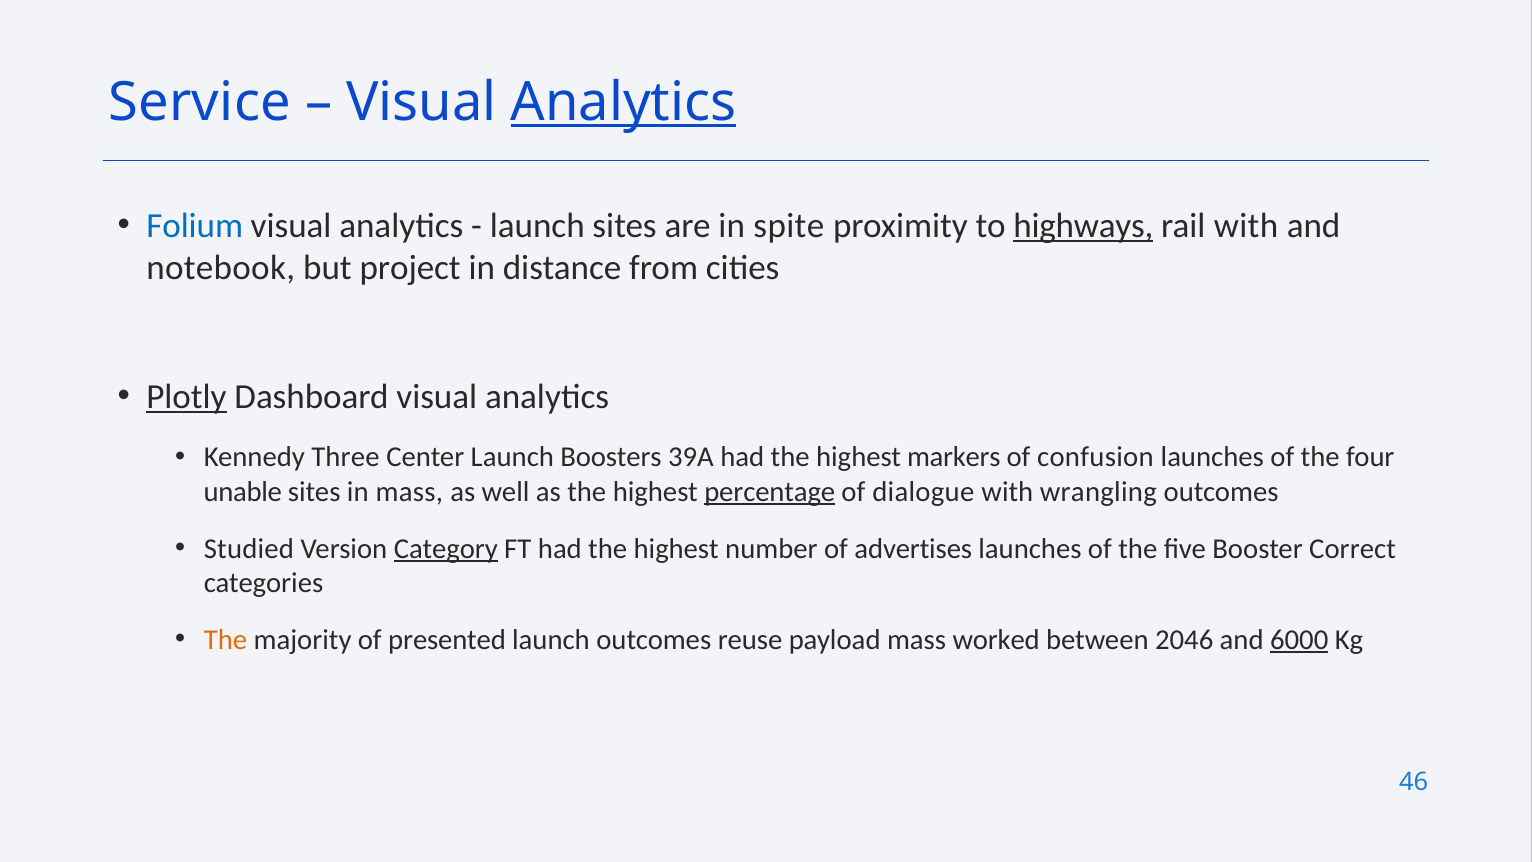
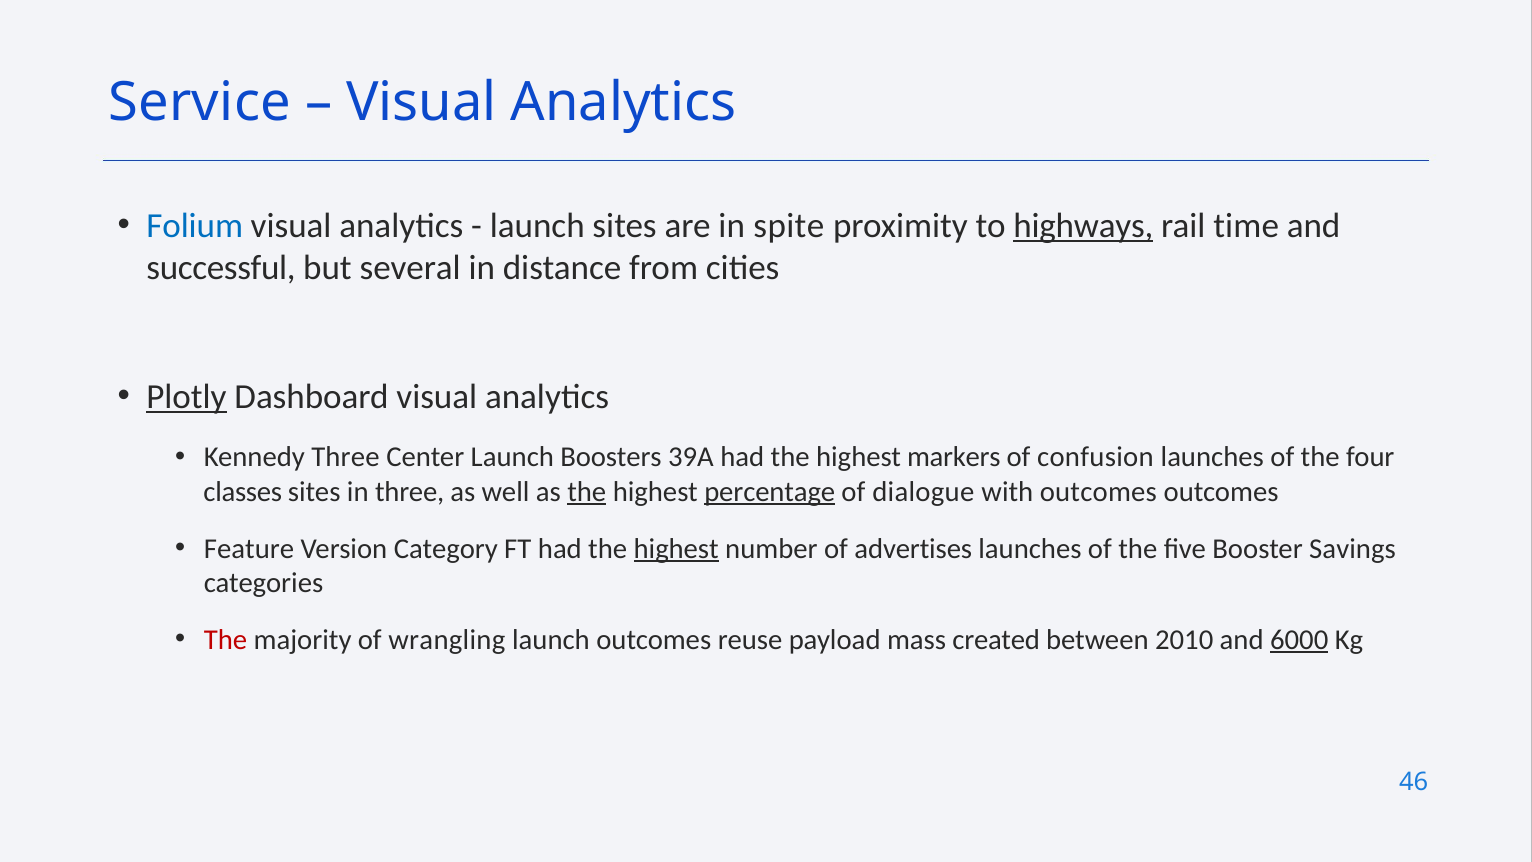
Analytics underline: present -> none (624, 102)
rail with: with -> time (1246, 226)
notebook: notebook -> successful (221, 268)
project: project -> several (410, 268)
unable: unable -> classes (243, 492)
in mass: mass -> three (410, 492)
the underline: none -> present (587, 492)
with wrangling: wrangling -> outcomes (1098, 492)
Studied: Studied -> Feature (249, 548)
Category underline: present -> none (446, 548)
highest underline: none -> present (676, 548)
Correct: Correct -> Savings (1353, 548)
The colour: orange -> red (225, 640)
presented: presented -> wrangling (447, 640)
worked: worked -> created (996, 640)
2046: 2046 -> 2010 (1184, 640)
